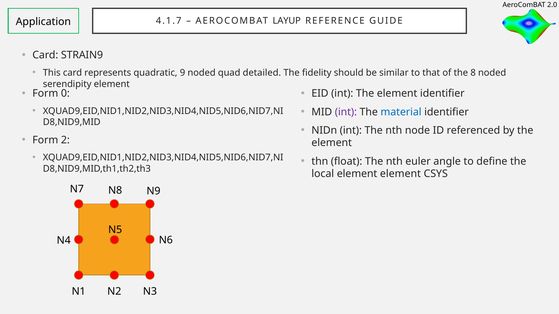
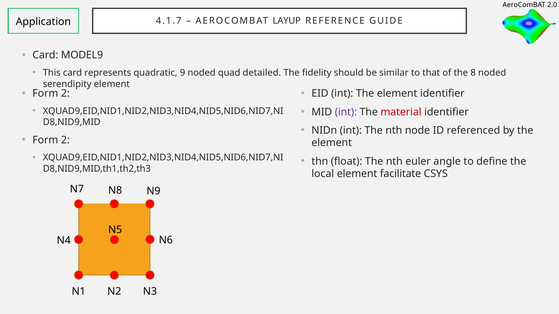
STRAIN9: STRAIN9 -> MODEL9 (82, 55)
0: 0 -> 2 (65, 94)
material colour: blue -> red (401, 112)
element element: element -> facilitate (401, 174)
